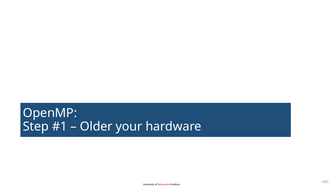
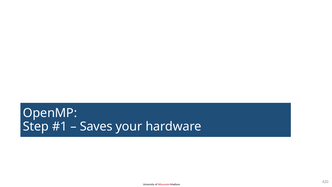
Older: Older -> Saves (96, 126)
